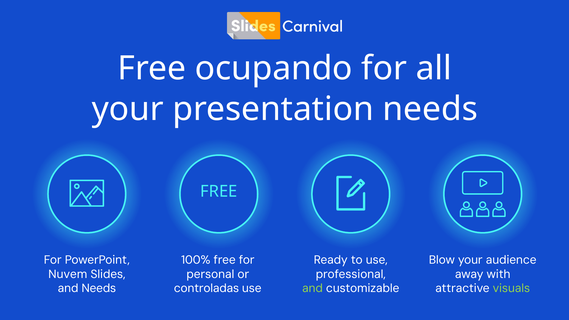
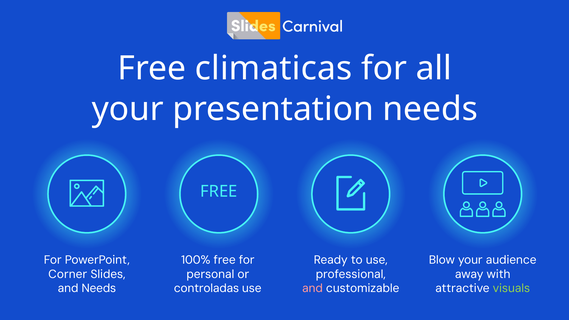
ocupando: ocupando -> climaticas (274, 68)
Nuvem: Nuvem -> Corner (68, 274)
and colour: light green -> pink (312, 288)
